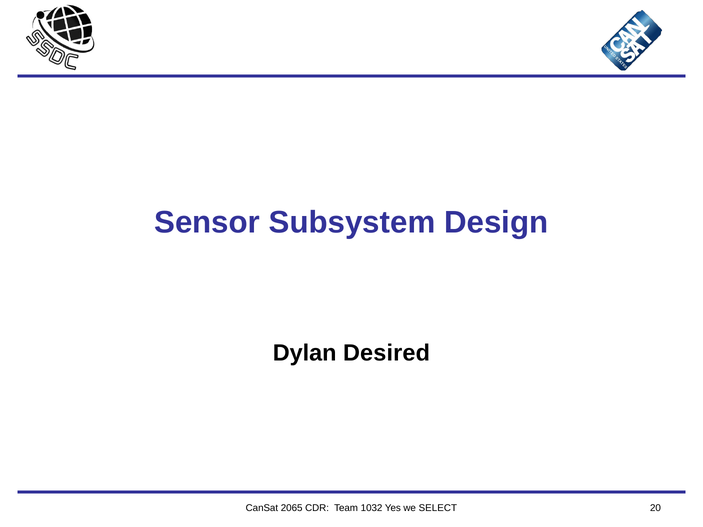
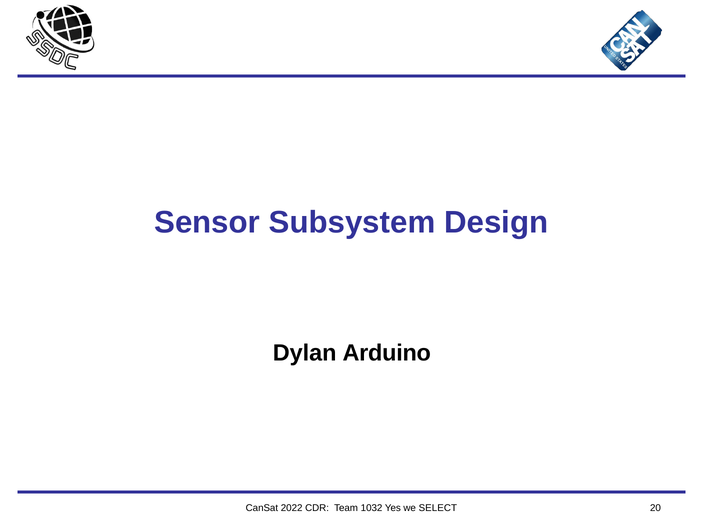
Desired: Desired -> Arduino (387, 353)
2065: 2065 -> 2022 (292, 508)
